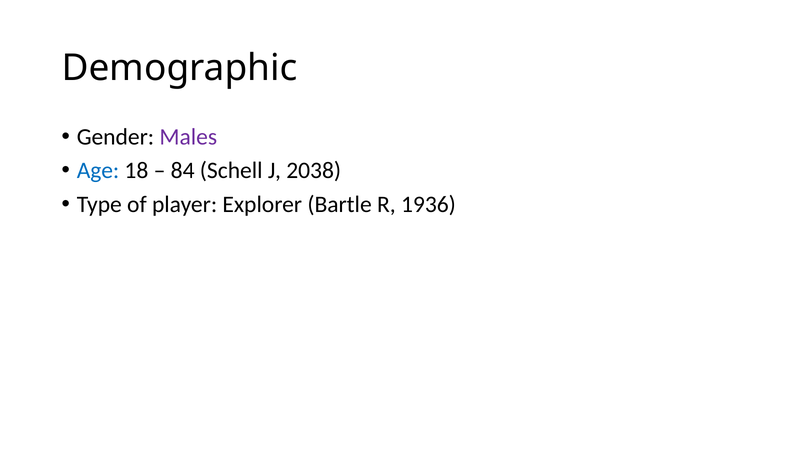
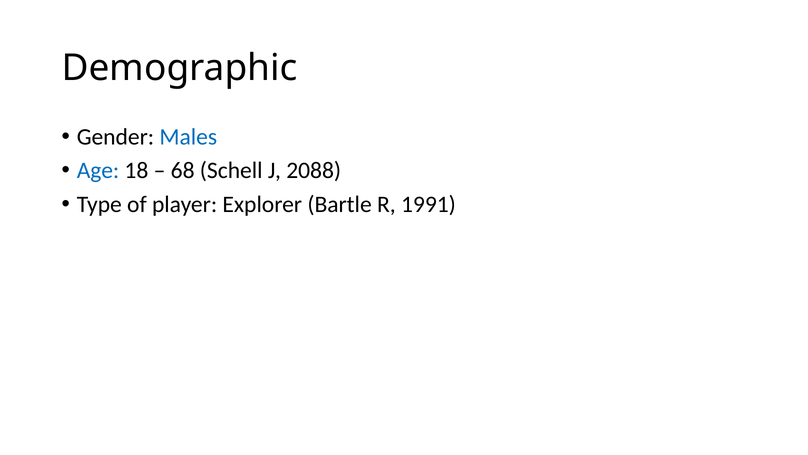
Males colour: purple -> blue (188, 137)
84: 84 -> 68 (183, 170)
2038: 2038 -> 2088 (314, 170)
1936: 1936 -> 1991 (428, 204)
